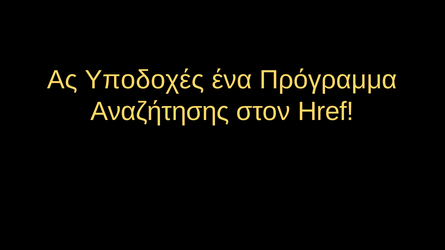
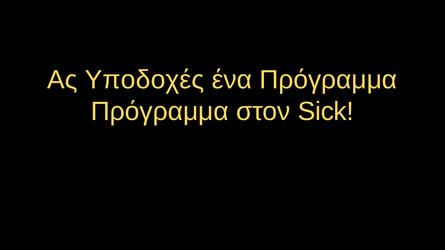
Αναζήτησης: Αναζήτησης -> Πρόγραμμα (160, 111)
Href: Href -> Sick (326, 111)
